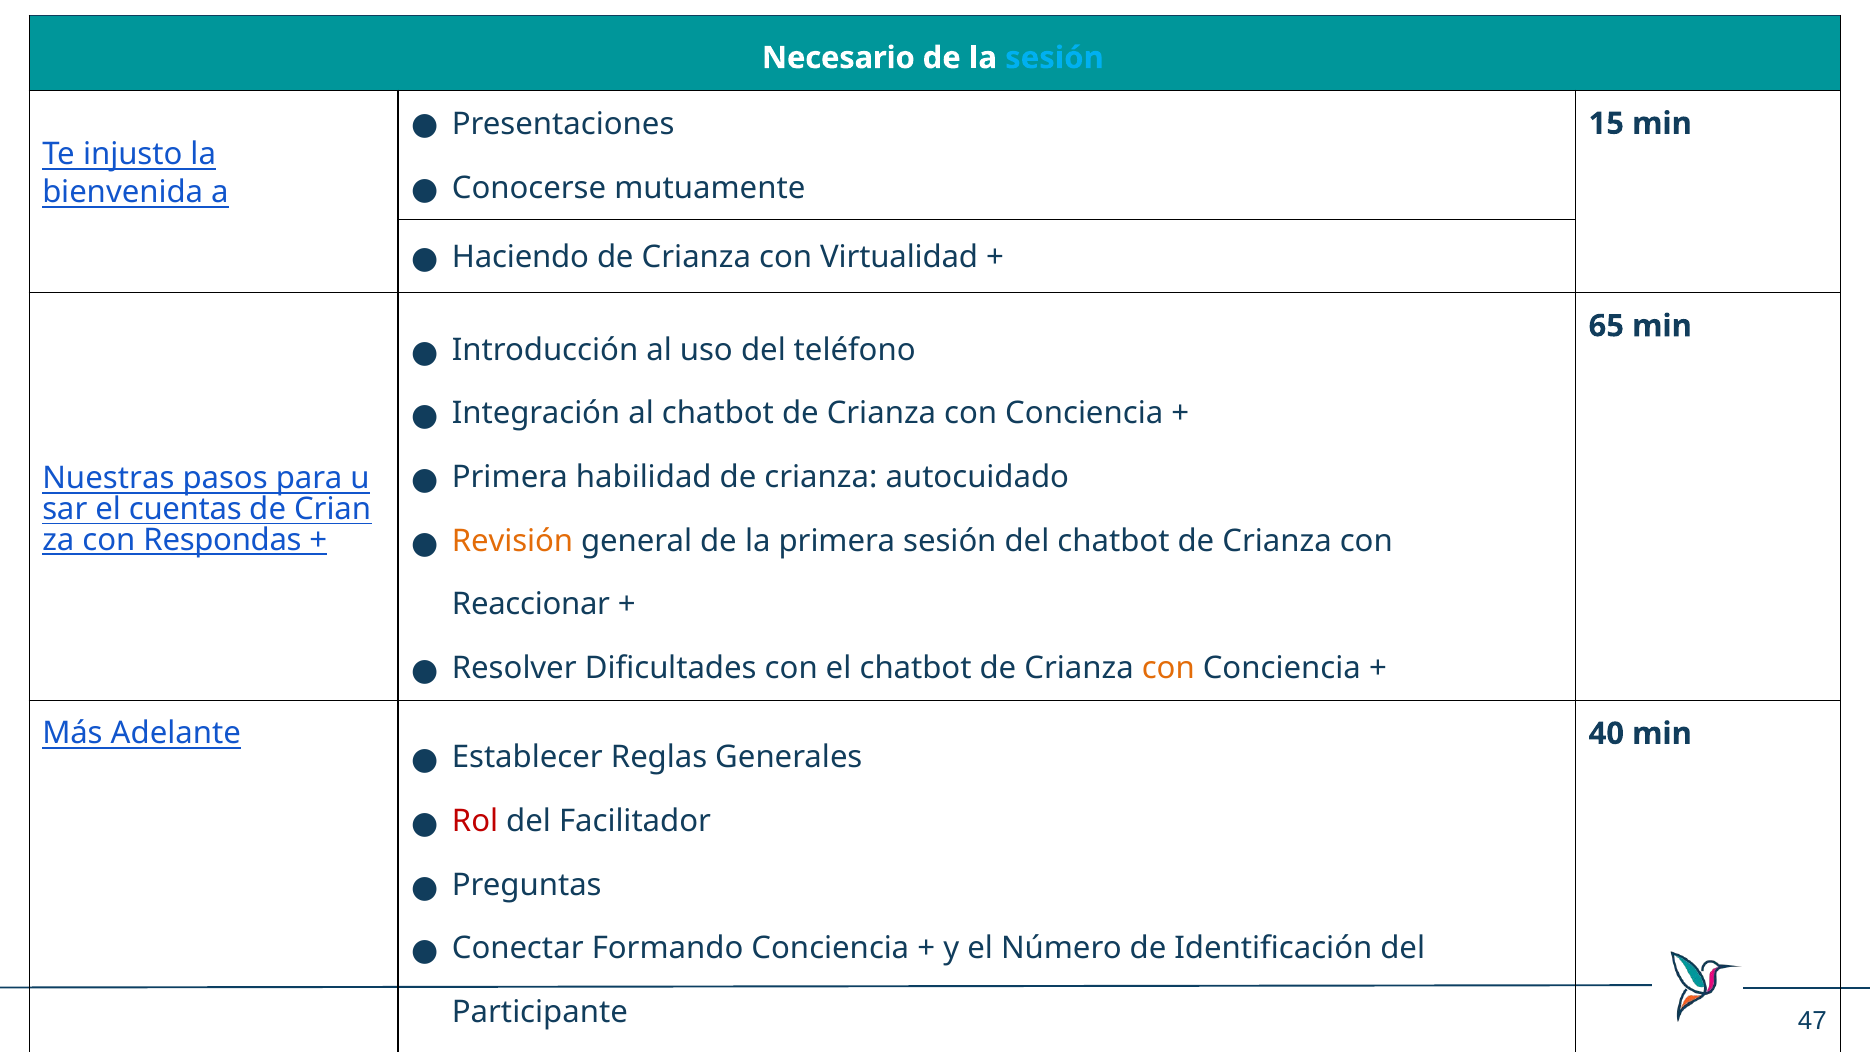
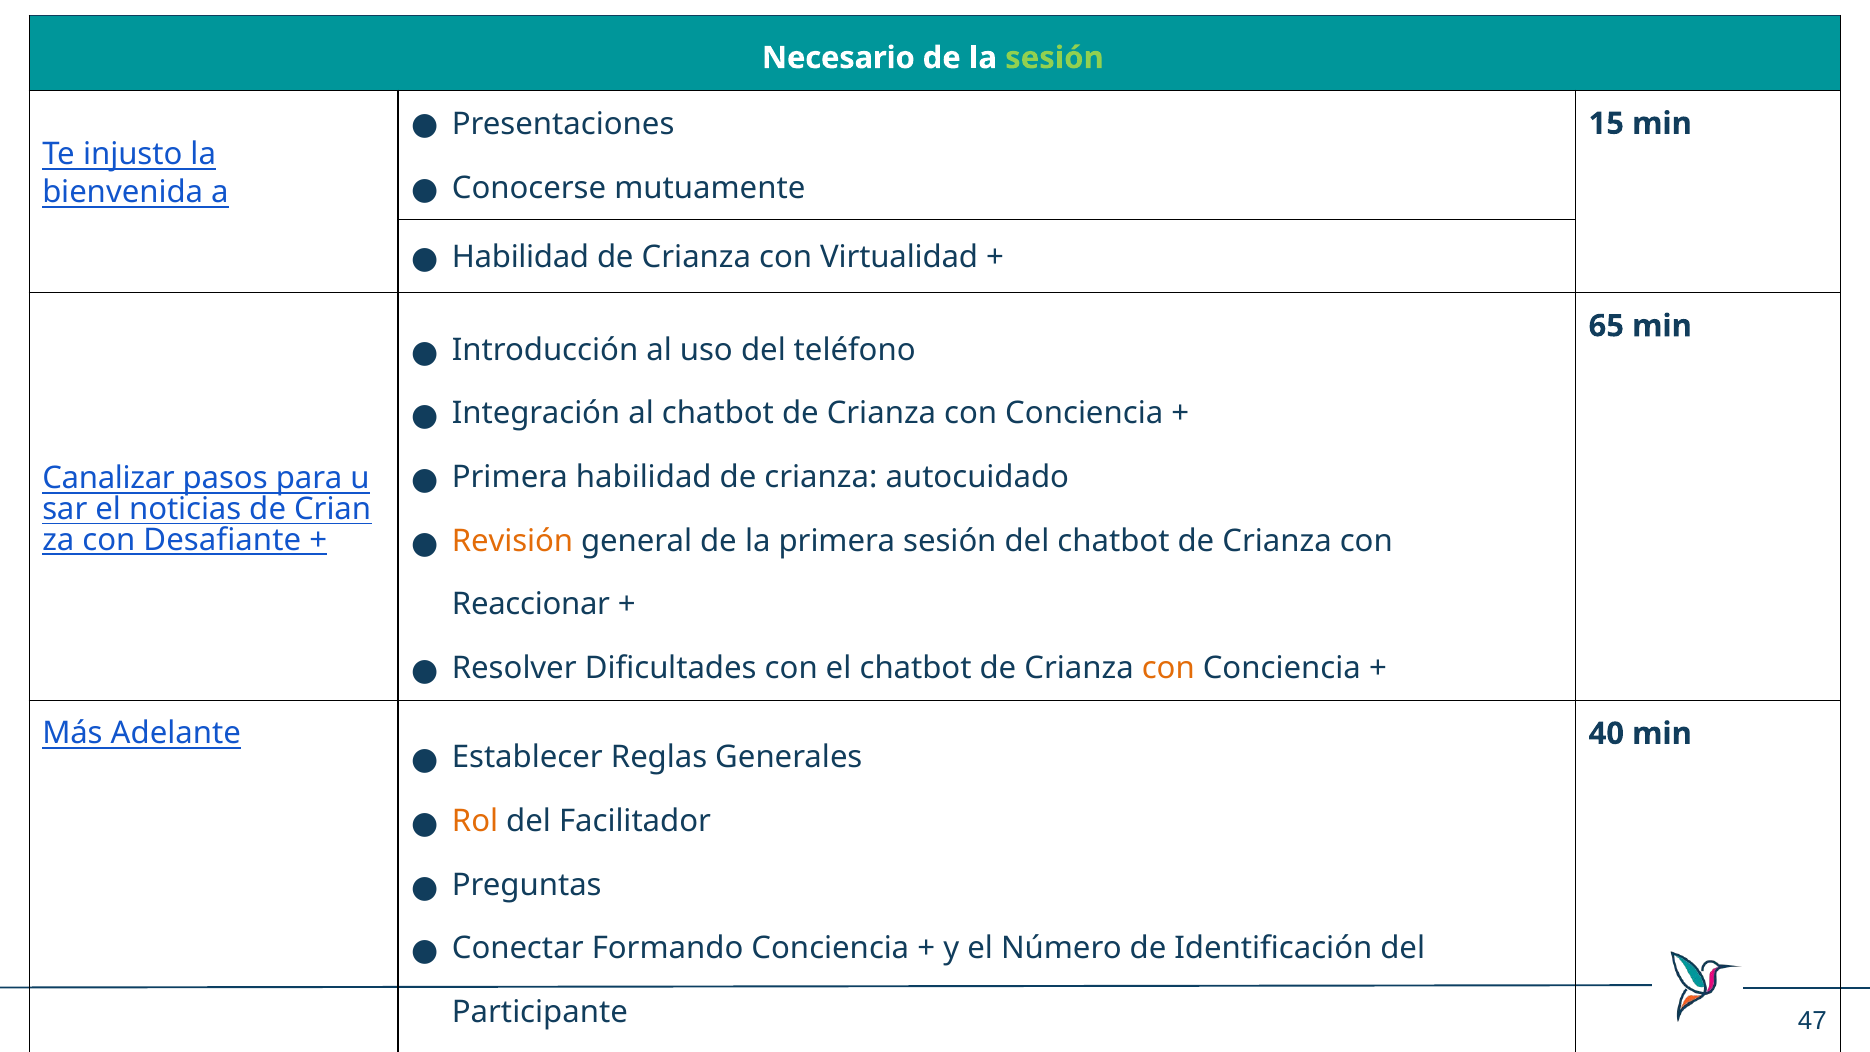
sesión colour: light blue -> light green (1054, 58)
Haciendo: Haciendo -> Habilidad (521, 257)
Nuestras: Nuestras -> Canalizar (109, 479)
cuentas: cuentas -> noticias (185, 509)
Respondas: Respondas -> Desafiante (222, 540)
Rol colour: red -> orange (475, 821)
